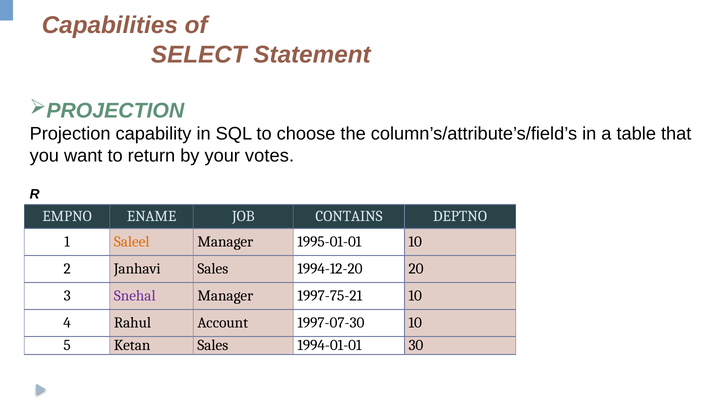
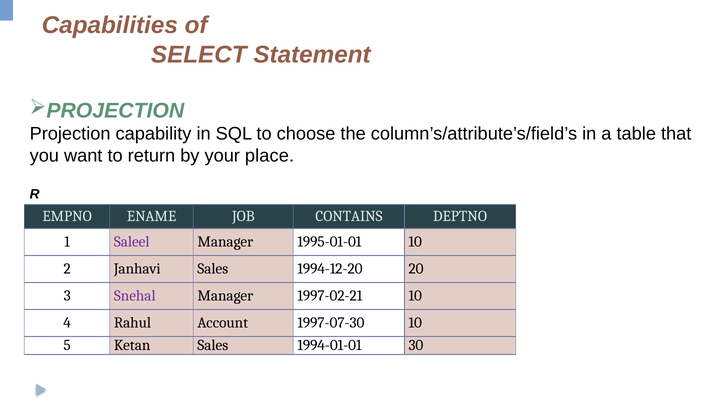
votes: votes -> place (270, 156)
Saleel colour: orange -> purple (132, 242)
1997-75-21: 1997-75-21 -> 1997-02-21 (330, 296)
